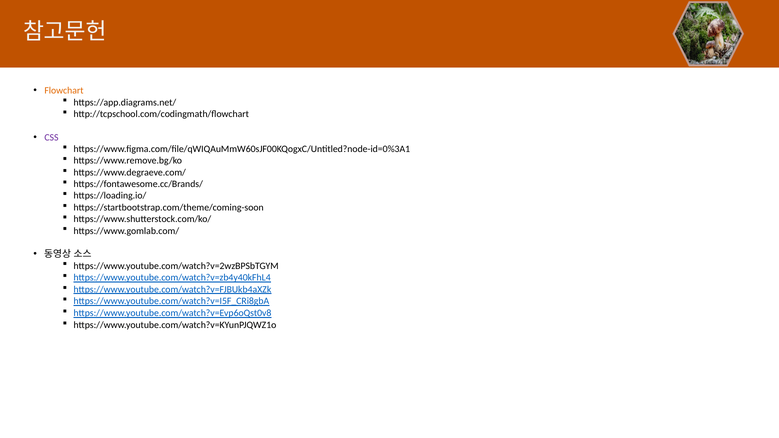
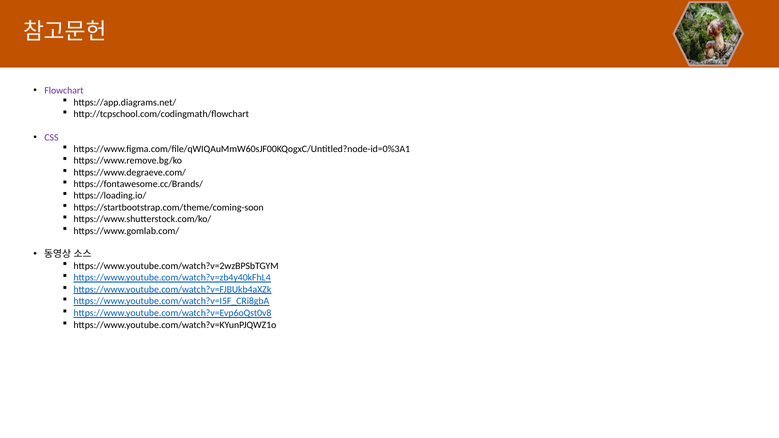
Flowchart colour: orange -> purple (64, 91)
